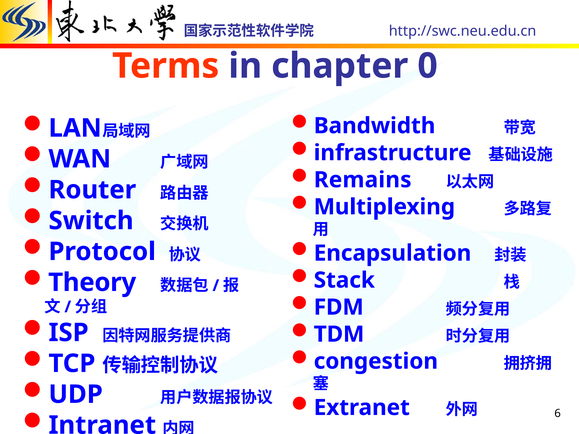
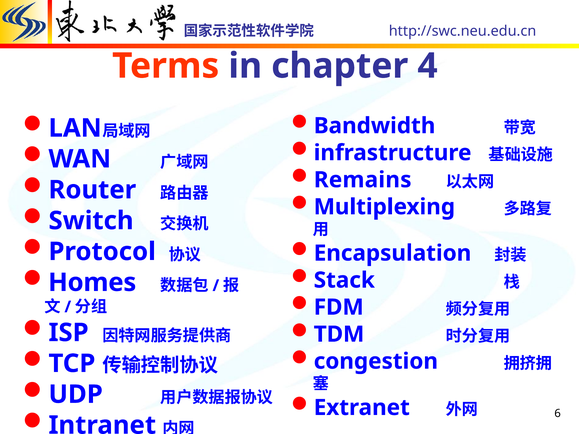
0: 0 -> 4 (428, 66)
Theory: Theory -> Homes (92, 283)
